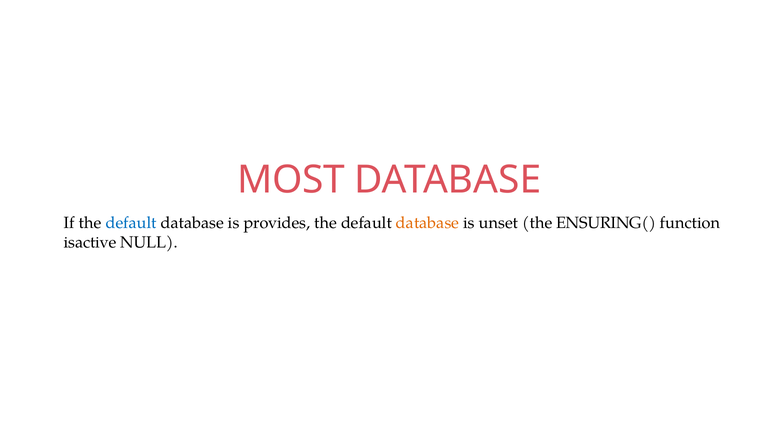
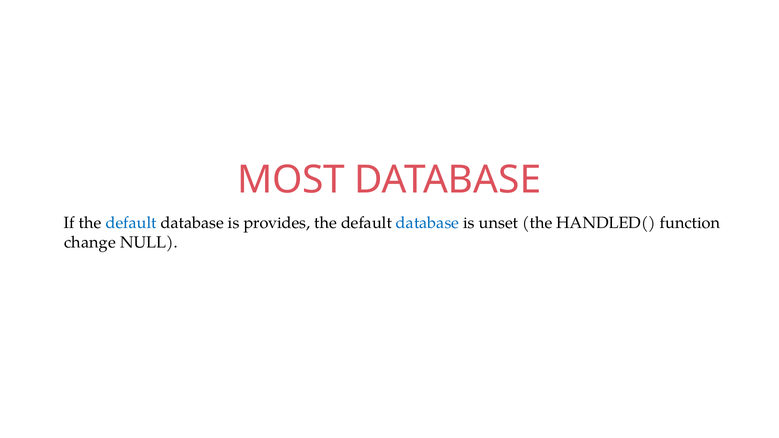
database colour: orange -> blue (428, 223)
ENSURING(: ENSURING( -> HANDLED( (606, 223)
isactive: isactive -> change (90, 243)
